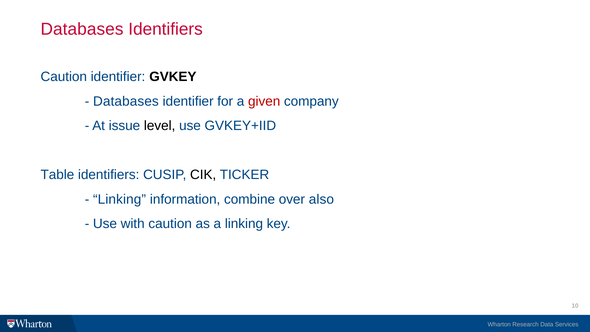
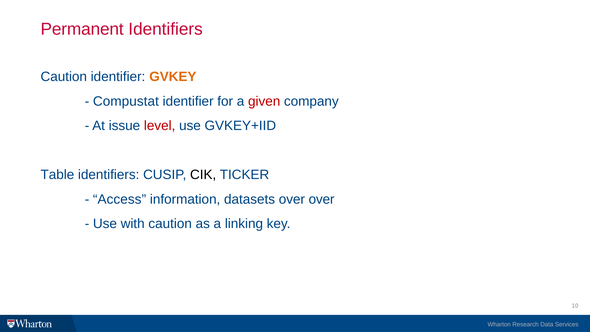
Databases: Databases -> Permanent (82, 29)
GVKEY colour: black -> orange (173, 77)
Databases: Databases -> Compustat (126, 101)
level colour: black -> red (160, 126)
Linking: Linking -> Access (120, 199)
combine: combine -> datasets (250, 199)
over also: also -> over (322, 199)
